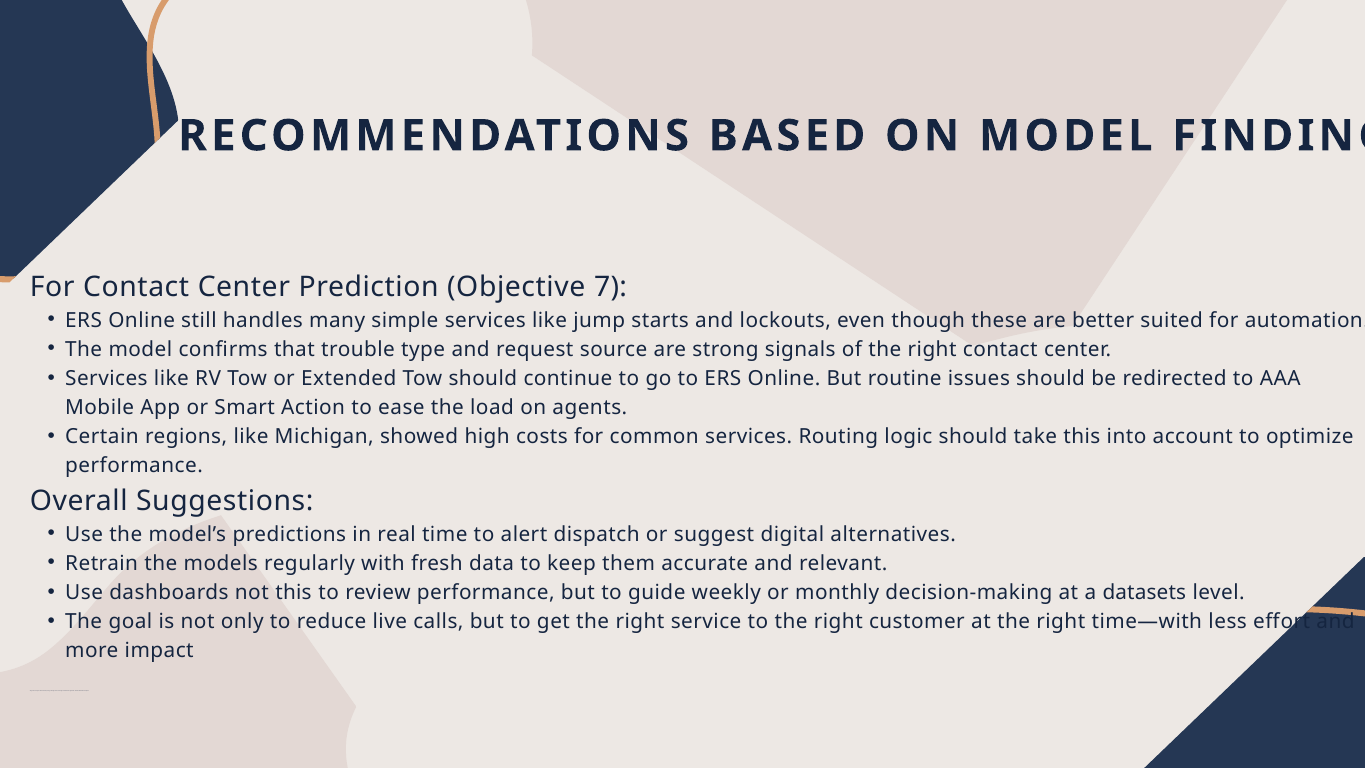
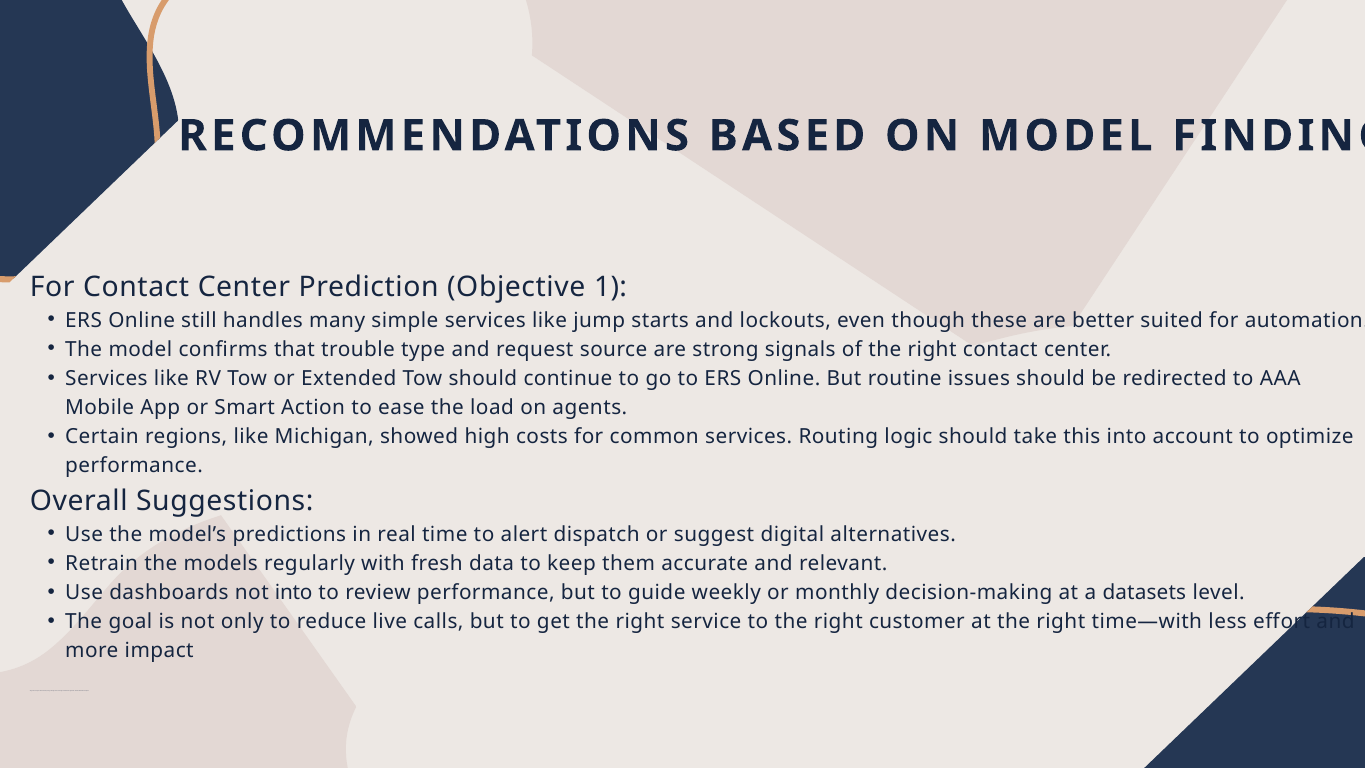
7: 7 -> 1 (610, 287)
not this: this -> into (294, 592)
